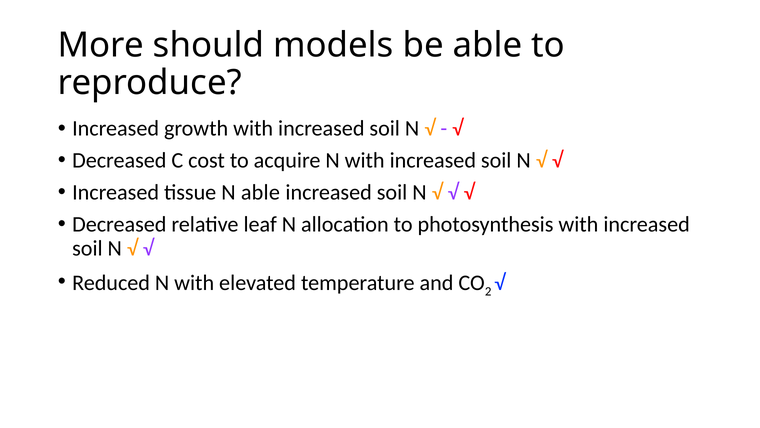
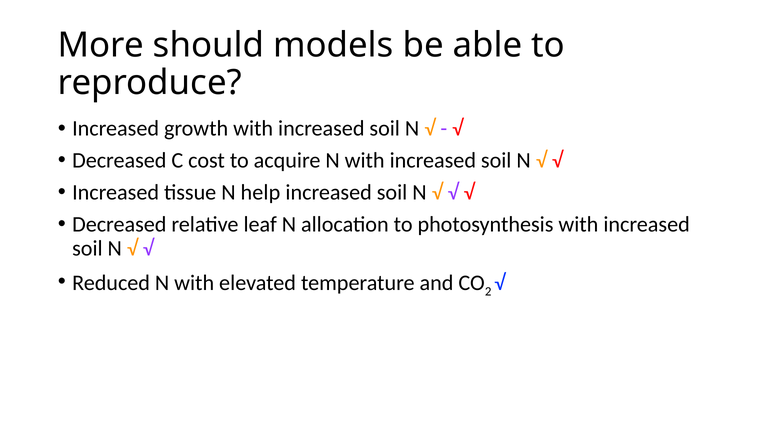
N able: able -> help (260, 192)
